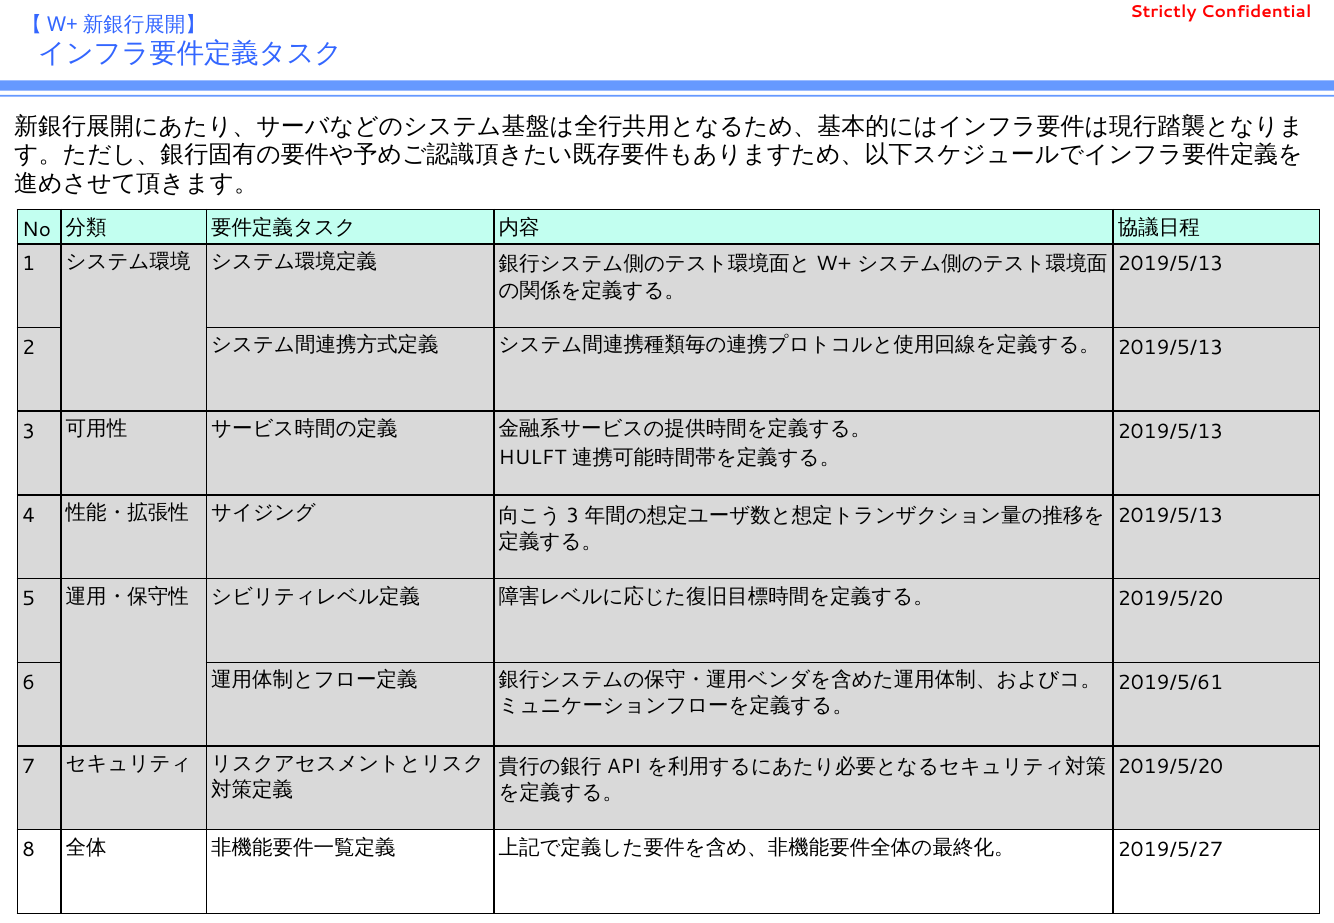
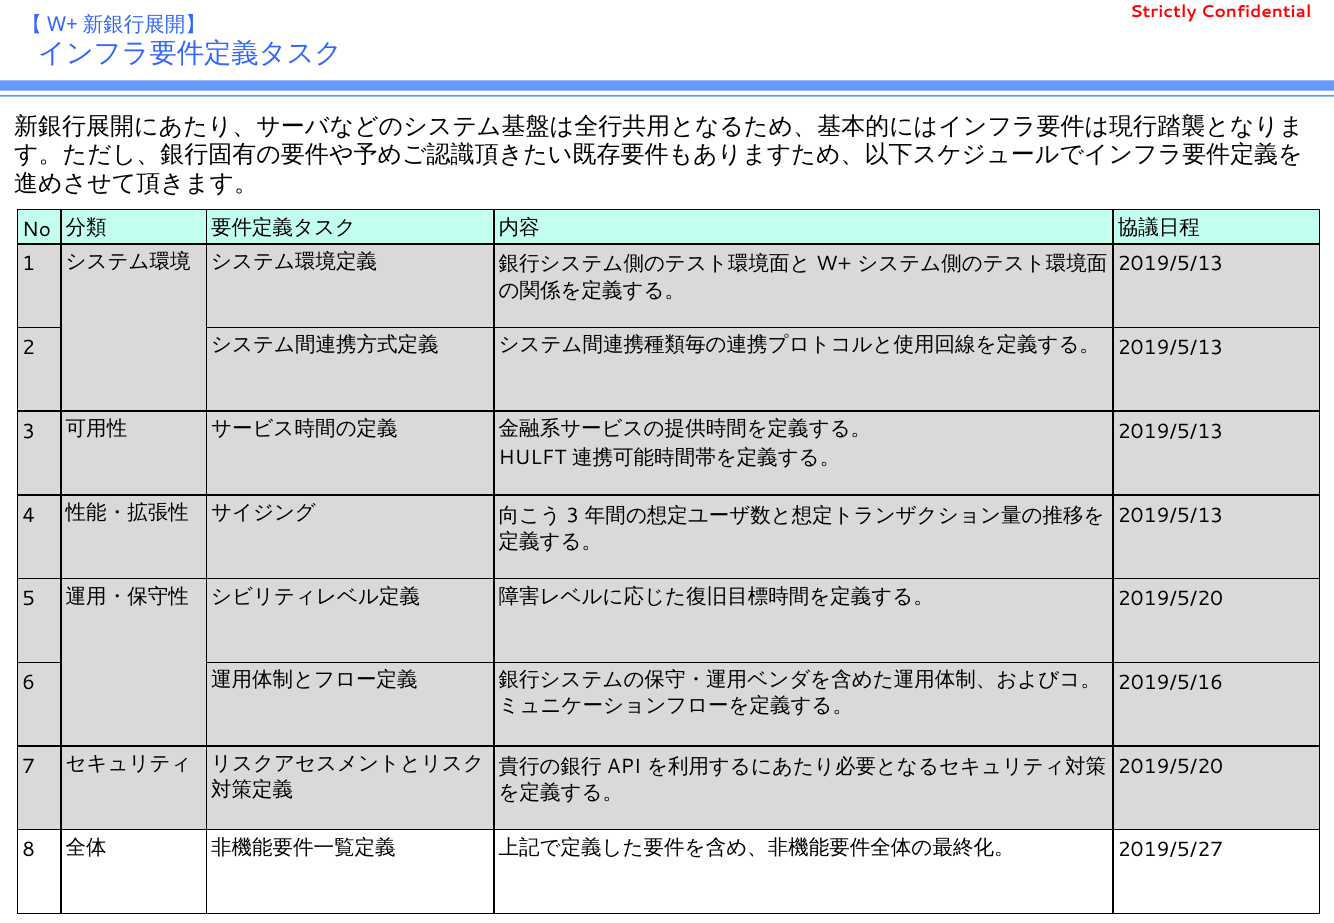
2019/5/61: 2019/5/61 -> 2019/5/16 (1170, 683)
